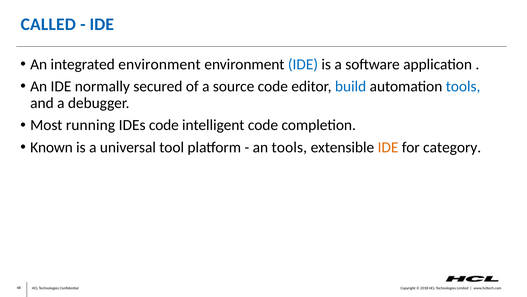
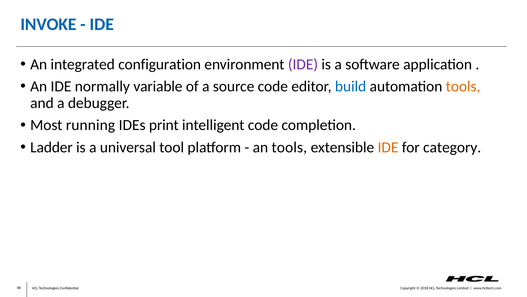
CALLED: CALLED -> INVOKE (48, 24)
integrated environment: environment -> configuration (160, 64)
IDE colour: blue -> purple (303, 64)
secured: secured -> variable (158, 86)
tools colour: blue -> orange (463, 86)
IDEs code: code -> print (164, 125)
Known: Known -> Ladder (51, 147)
